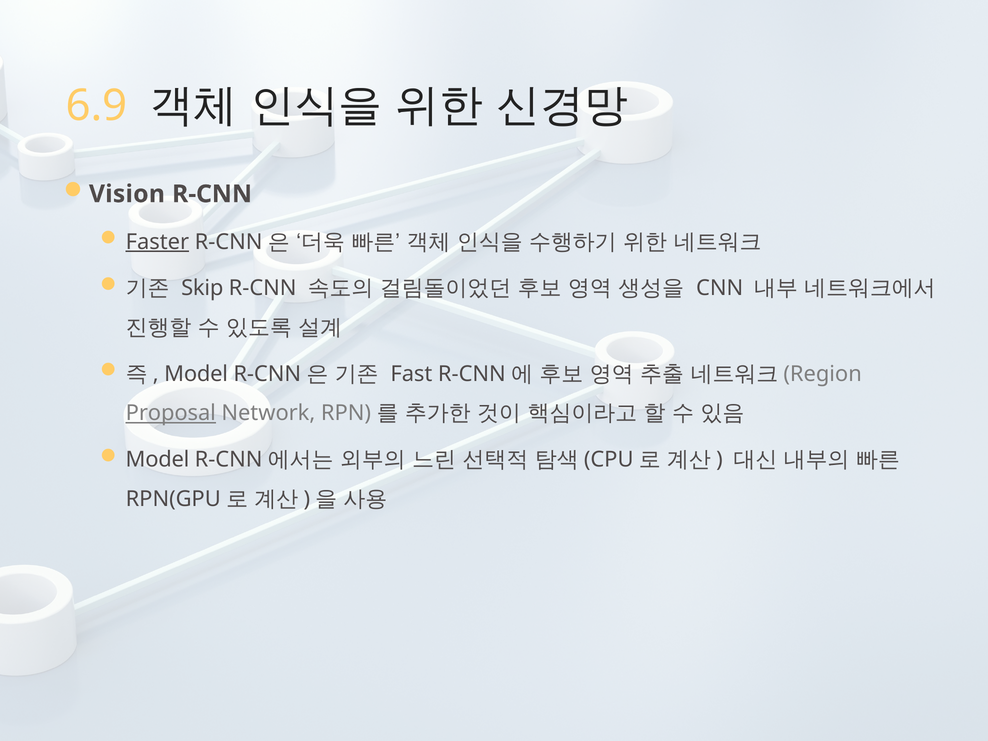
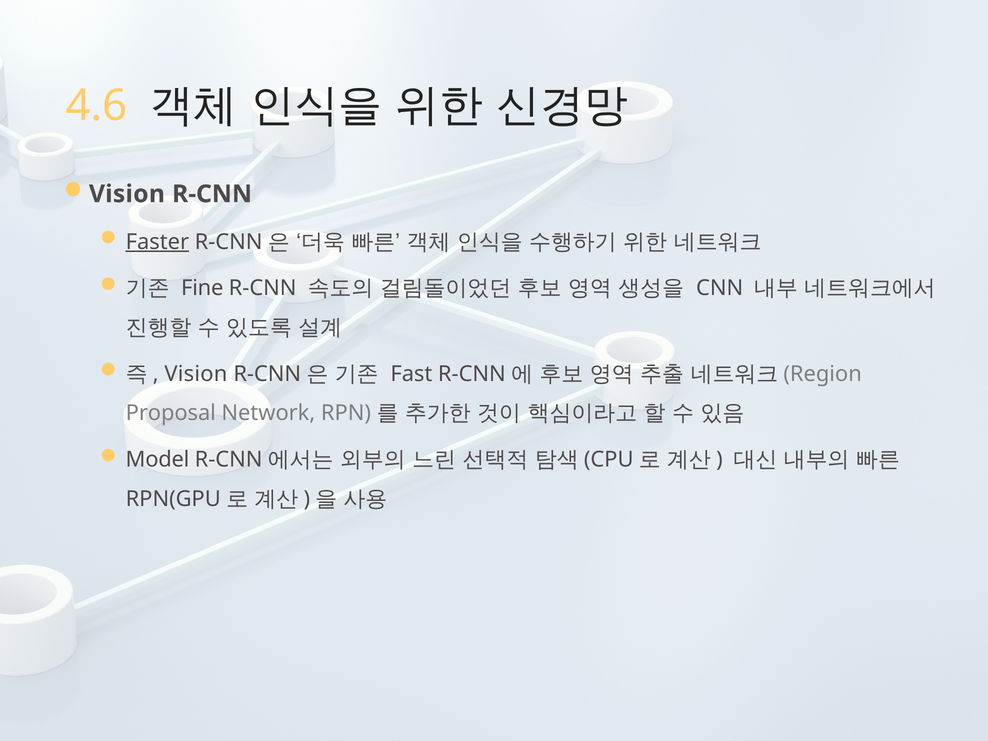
6.9: 6.9 -> 4.6 (97, 106)
Skip: Skip -> Fine (202, 288)
Model: Model -> Vision (196, 374)
Proposal underline: present -> none (171, 413)
